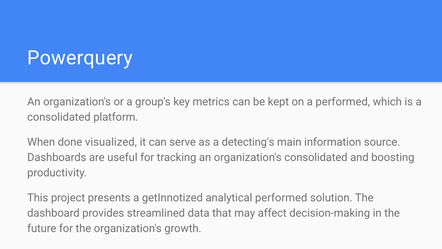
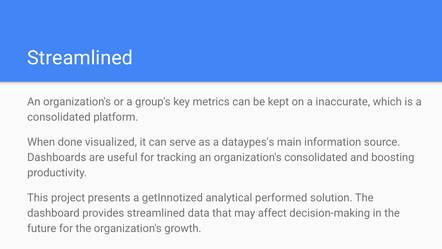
Powerquery: Powerquery -> Streamlined (80, 58)
a performed: performed -> inaccurate (343, 102)
detecting's: detecting's -> dataypes's (248, 142)
